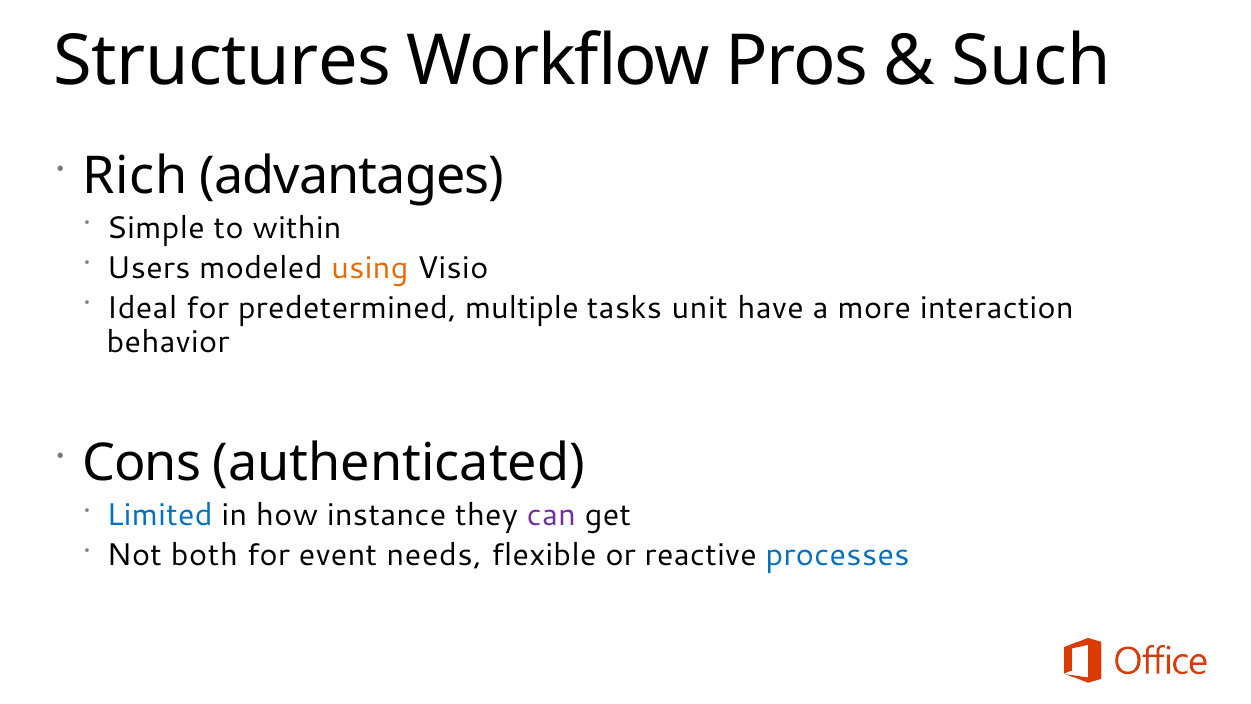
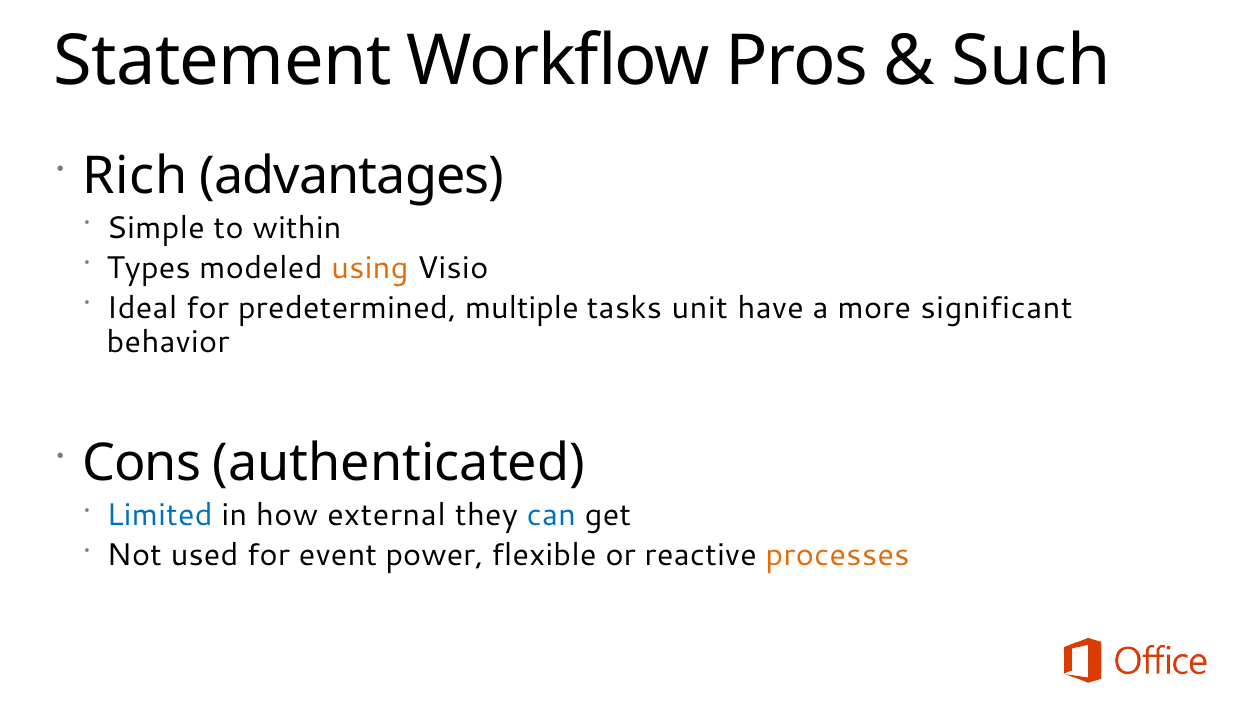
Structures: Structures -> Statement (222, 61)
Users: Users -> Types (149, 268)
interaction: interaction -> significant (997, 308)
instance: instance -> external (386, 515)
can colour: purple -> blue (551, 515)
both: both -> used (205, 555)
needs: needs -> power (435, 555)
processes colour: blue -> orange (838, 555)
